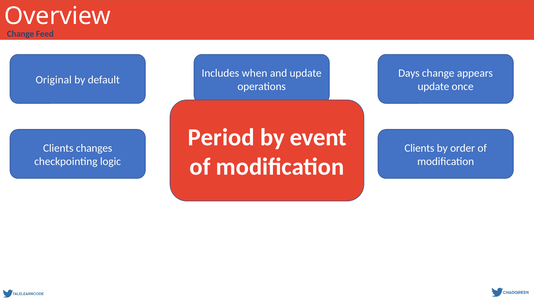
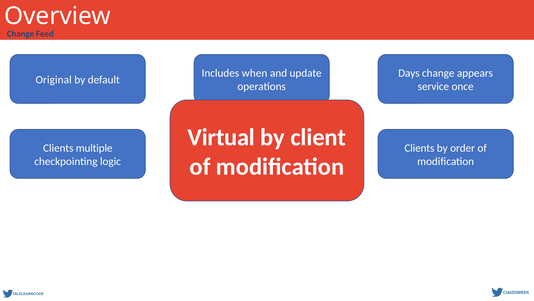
update: update -> service (433, 86)
Period: Period -> Virtual (221, 137)
event: event -> client (318, 137)
changes: changes -> multiple (94, 148)
